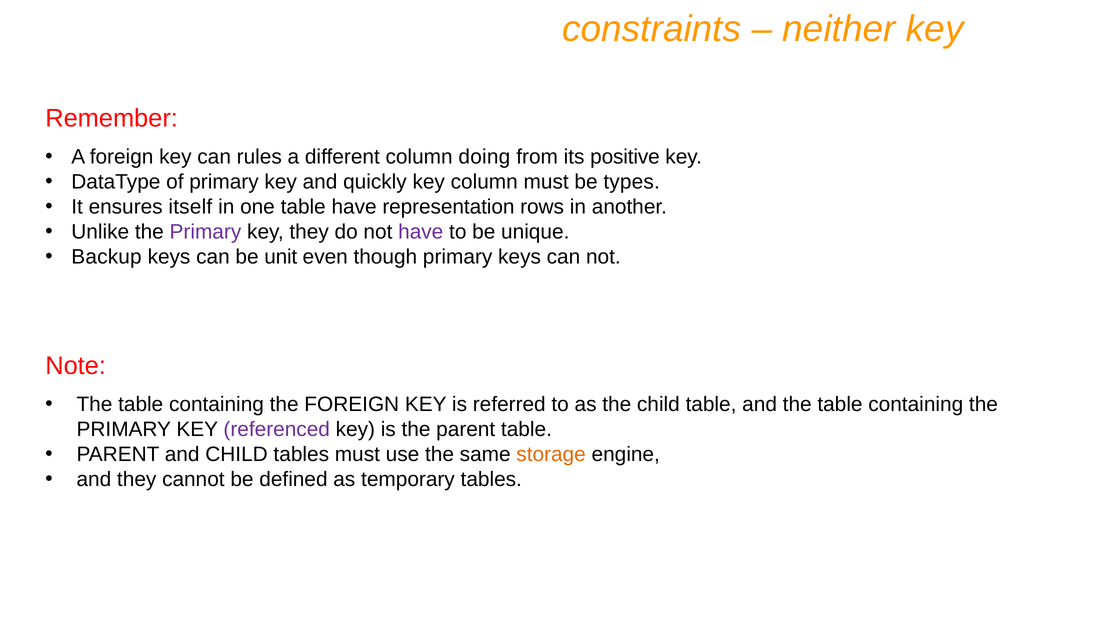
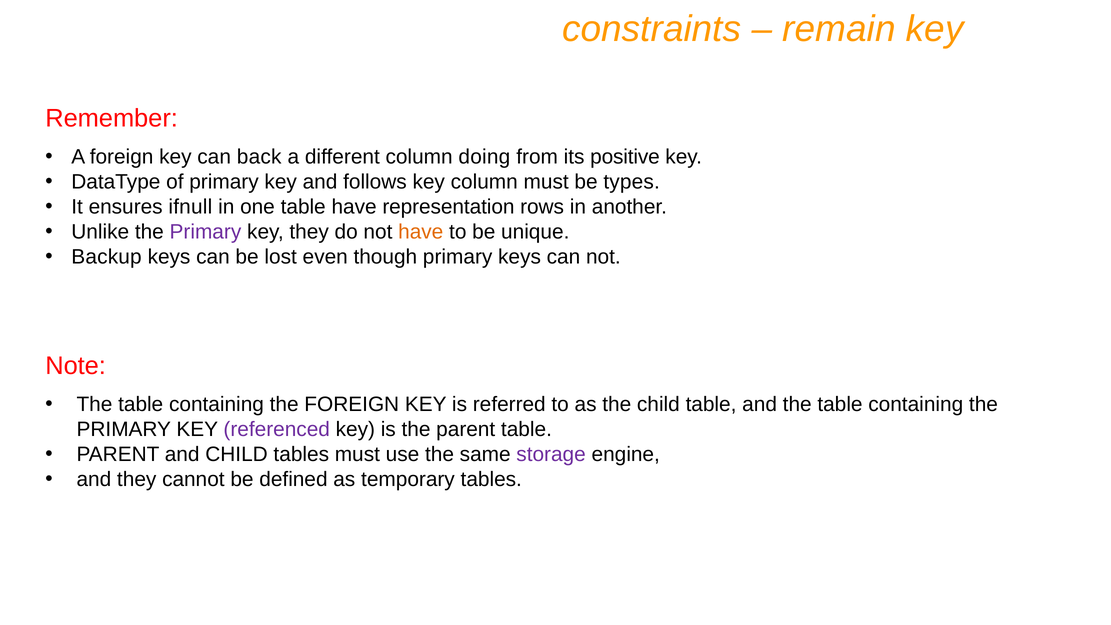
neither: neither -> remain (839, 29)
rules: rules -> back (259, 157)
quickly: quickly -> follows (375, 182)
itself: itself -> ifnull (190, 207)
have colour: purple -> orange (421, 232)
unit: unit -> lost (281, 257)
storage colour: orange -> purple (551, 454)
